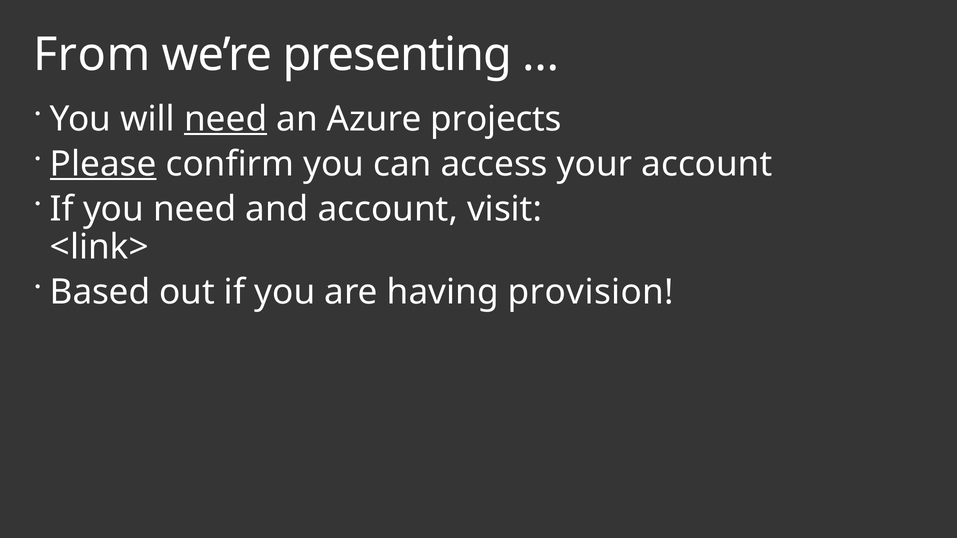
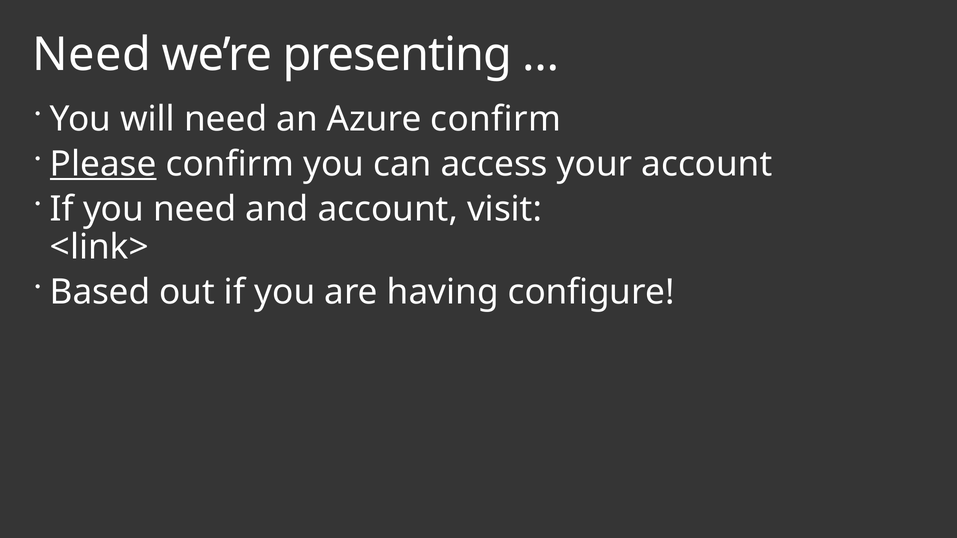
From: From -> Need (92, 55)
need underline: present -> none (226, 119)
Azure projects: projects -> confirm (496, 119)
provision: provision -> configure (591, 292)
